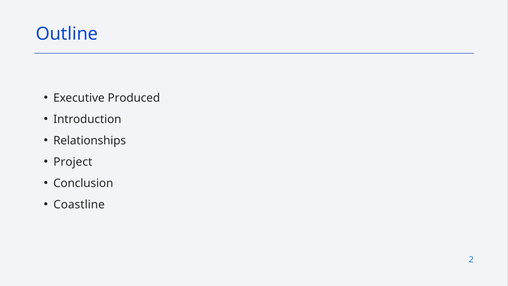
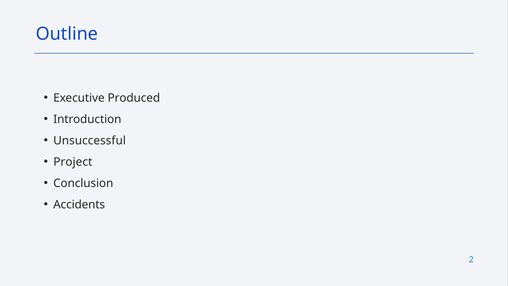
Relationships: Relationships -> Unsuccessful (90, 140)
Coastline: Coastline -> Accidents (79, 205)
